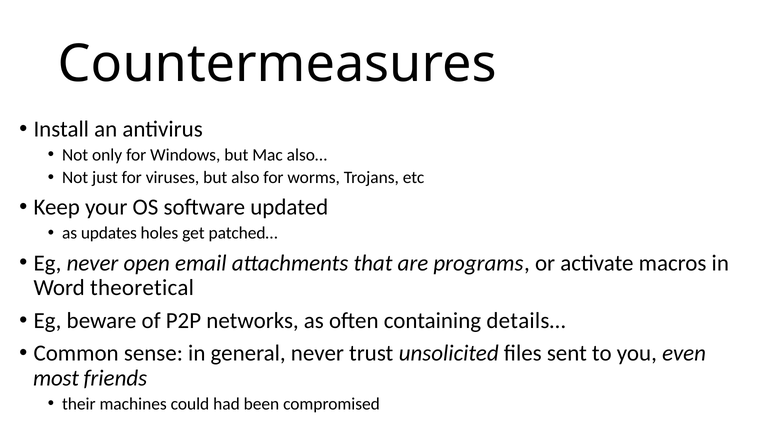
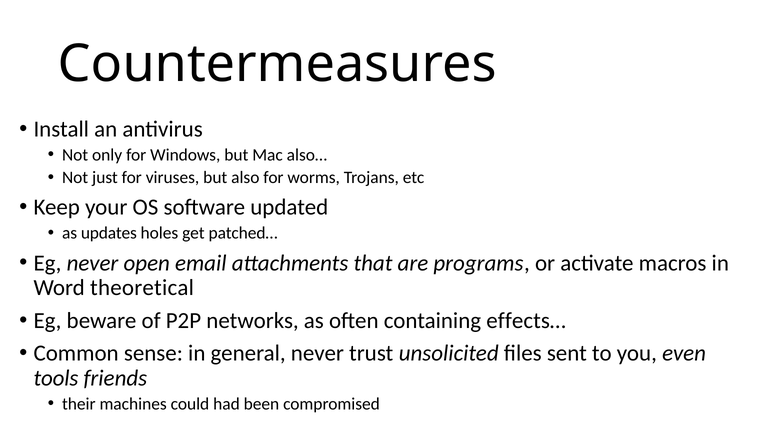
details…: details… -> effects… (526, 320)
most: most -> tools (56, 378)
